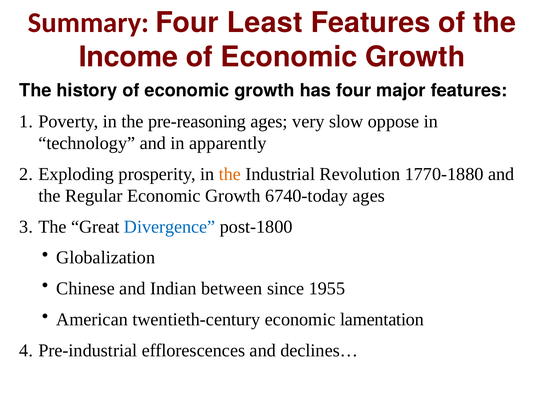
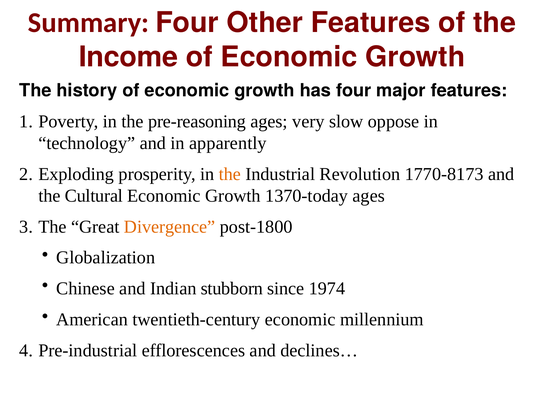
Least: Least -> Other (265, 23)
1770-1880: 1770-1880 -> 1770-8173 (444, 174)
Regular: Regular -> Cultural (94, 196)
6740-today: 6740-today -> 1370-today (307, 196)
Divergence colour: blue -> orange (170, 227)
between: between -> stubborn (232, 288)
1955: 1955 -> 1974 (327, 288)
lamentation: lamentation -> millennium (382, 319)
